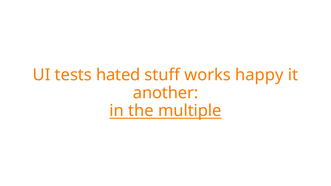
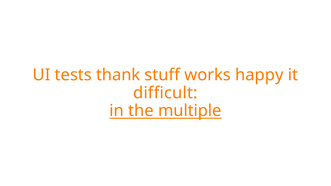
hated: hated -> thank (118, 75)
another: another -> difficult (165, 93)
